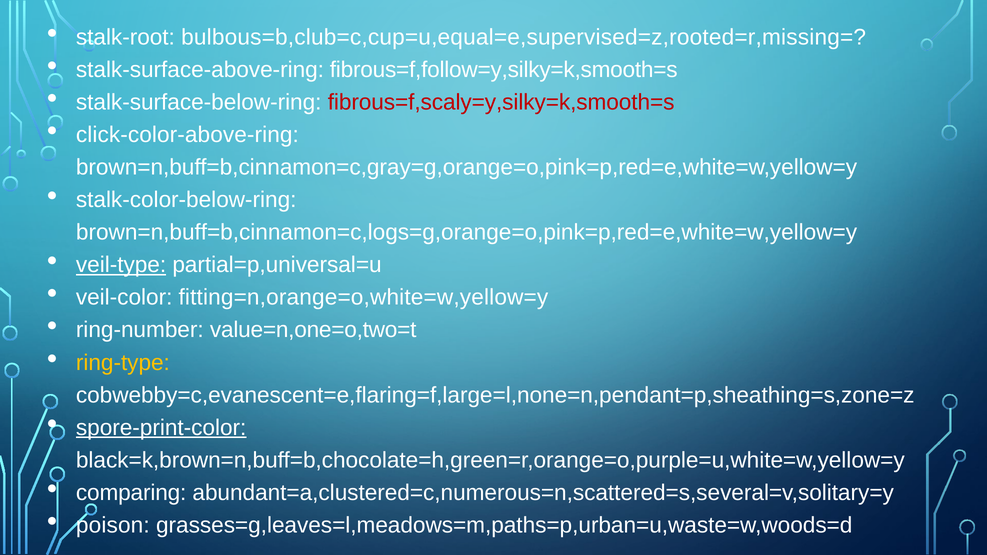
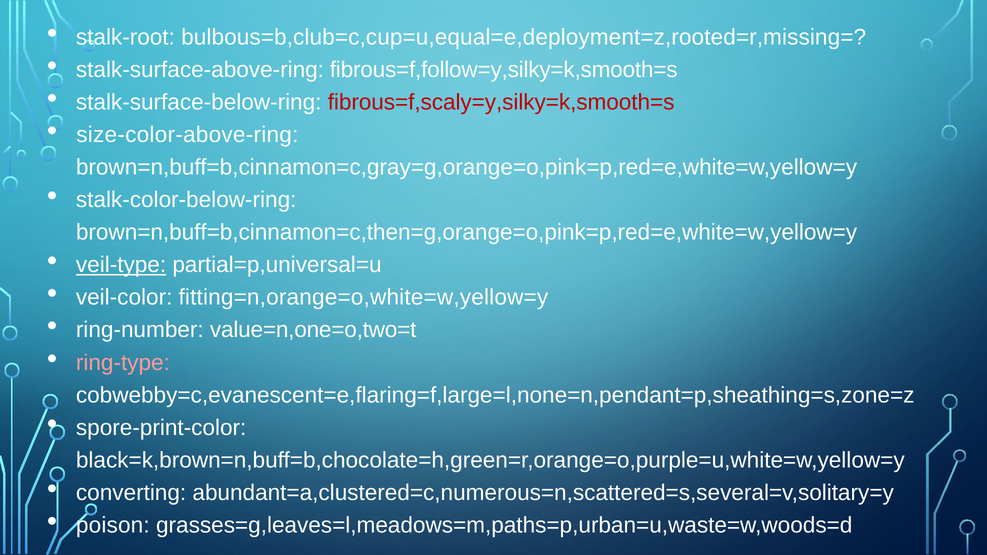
bulbous=b,club=c,cup=u,equal=e,supervised=z,rooted=r,missing=: bulbous=b,club=c,cup=u,equal=e,supervised=z,rooted=r,missing= -> bulbous=b,club=c,cup=u,equal=e,deployment=z,rooted=r,missing= (524, 37)
click-color-above-ring: click-color-above-ring -> size-color-above-ring (187, 135)
brown=n,buff=b,cinnamon=c,logs=g,orange=o,pink=p,red=e,white=w,yellow=y: brown=n,buff=b,cinnamon=c,logs=g,orange=o,pink=p,red=e,white=w,yellow=y -> brown=n,buff=b,cinnamon=c,then=g,orange=o,pink=p,red=e,white=w,yellow=y (467, 232)
ring-type colour: yellow -> pink (123, 363)
spore-print-color underline: present -> none (161, 428)
comparing: comparing -> converting (131, 493)
